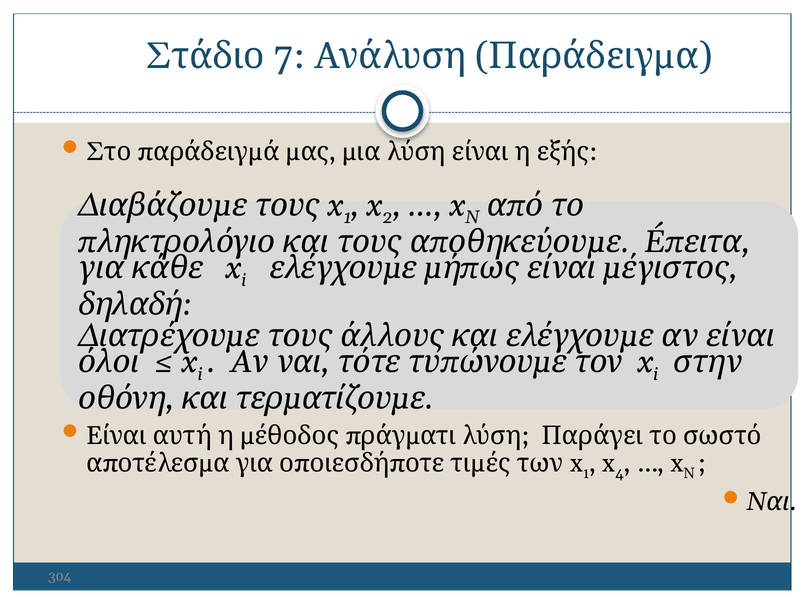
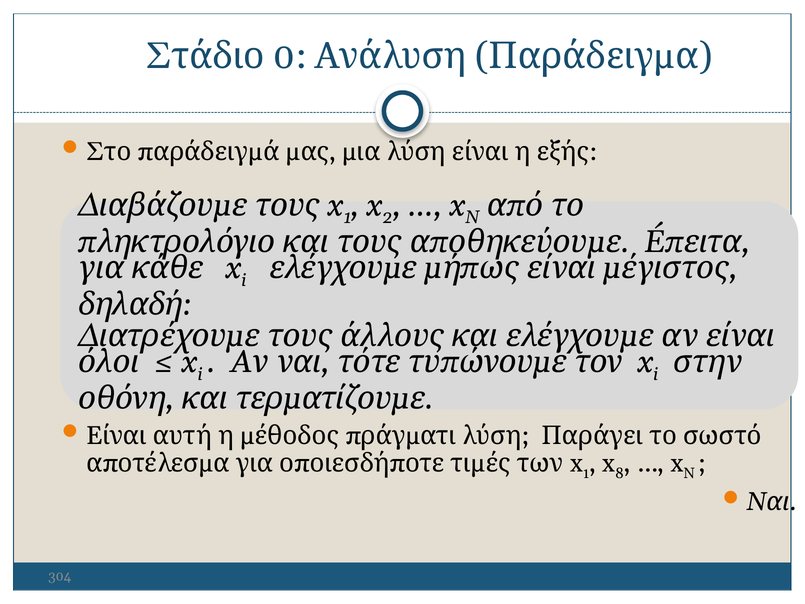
7: 7 -> 0 (290, 56)
4: 4 -> 8 (620, 473)
